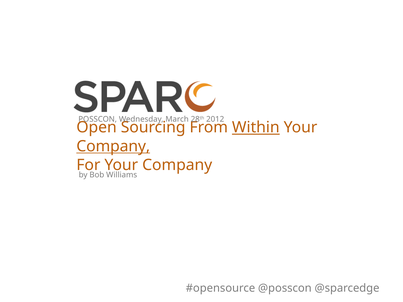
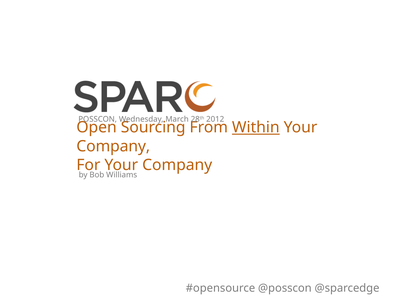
Company underline: present -> none (113, 146)
